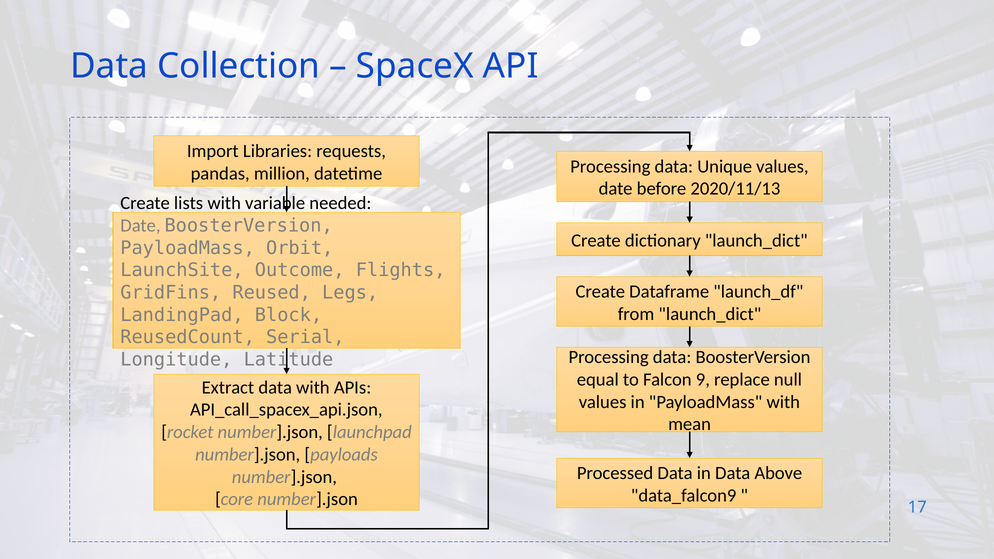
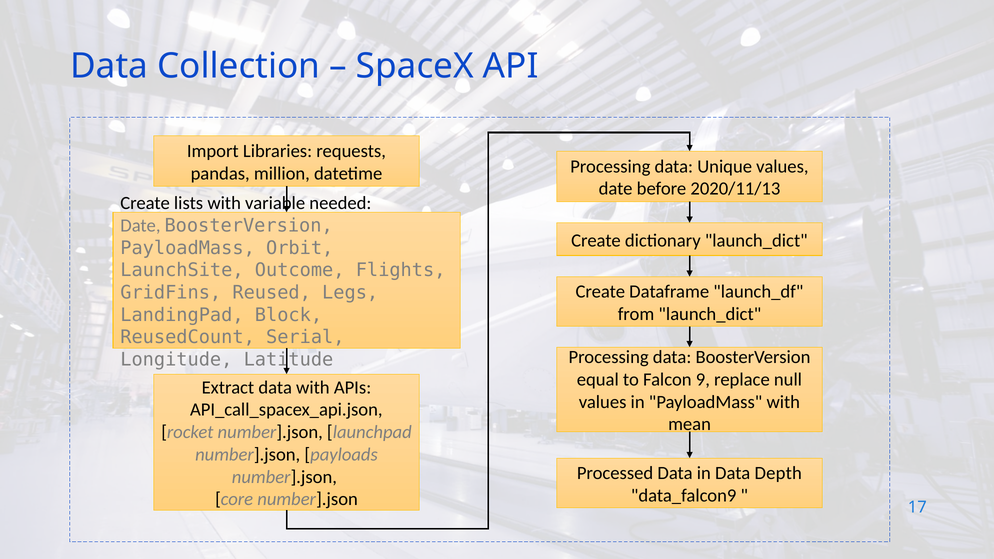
Above: Above -> Depth (778, 473)
